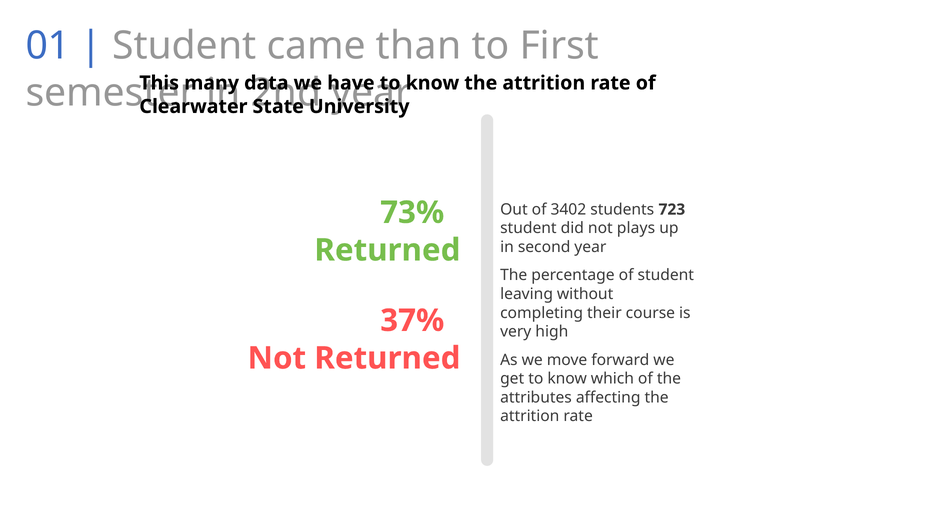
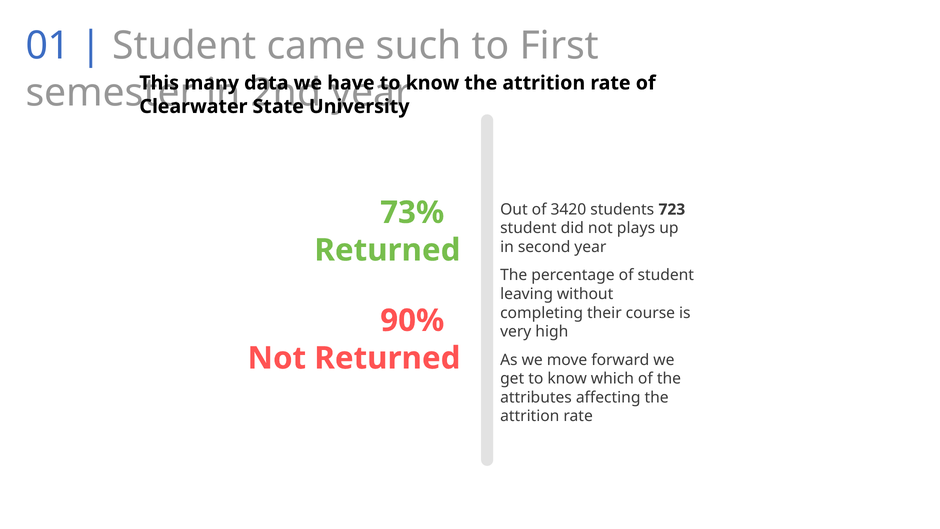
than: than -> such (419, 46)
3402: 3402 -> 3420 (568, 209)
37%: 37% -> 90% (412, 320)
